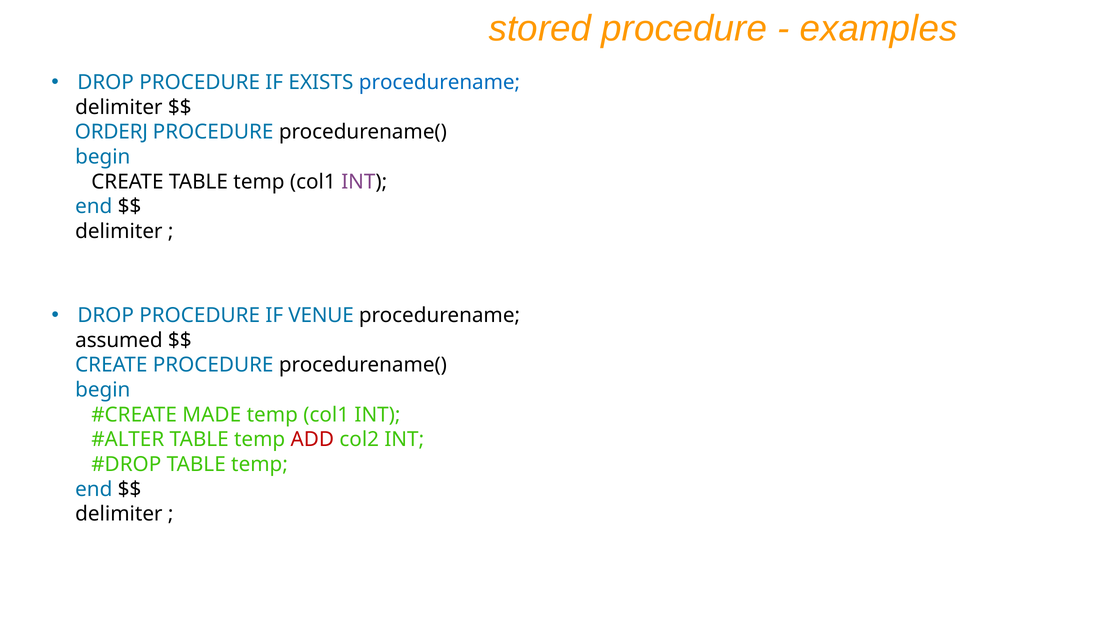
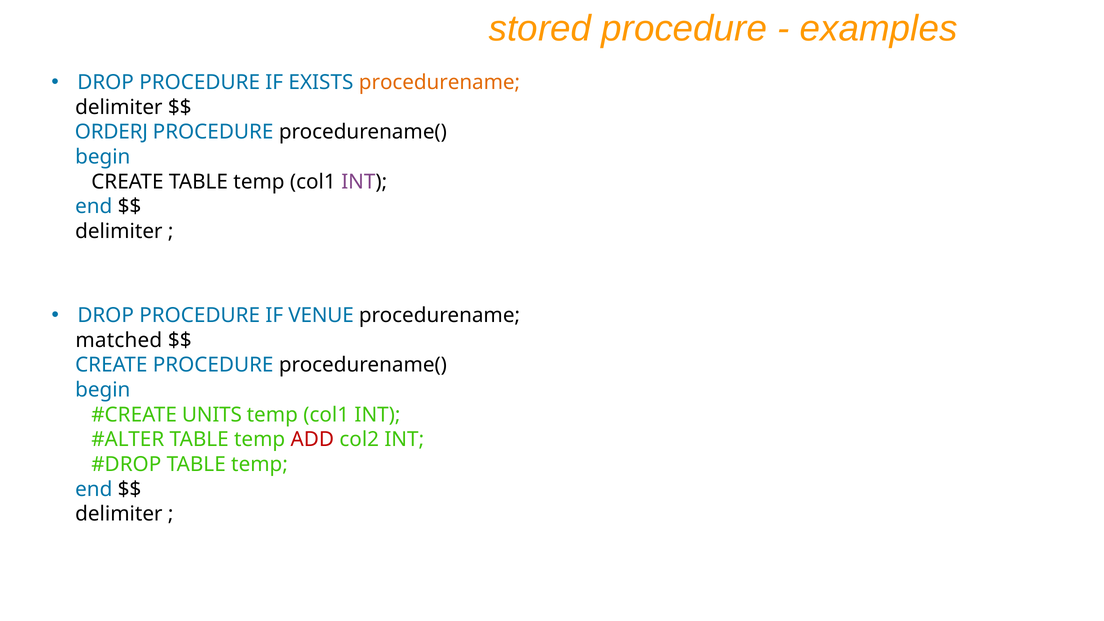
procedurename colour: blue -> orange (439, 82)
assumed: assumed -> matched (119, 340)
MADE: MADE -> UNITS (212, 415)
